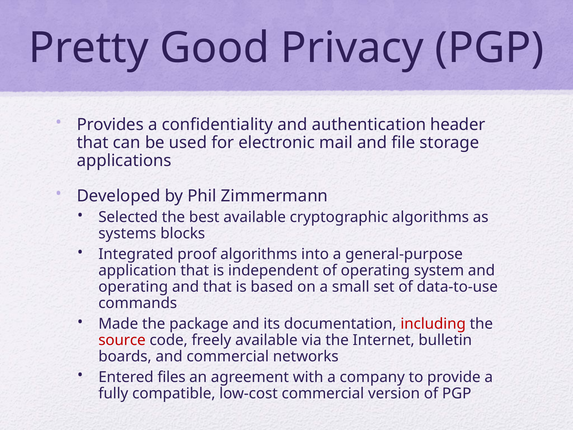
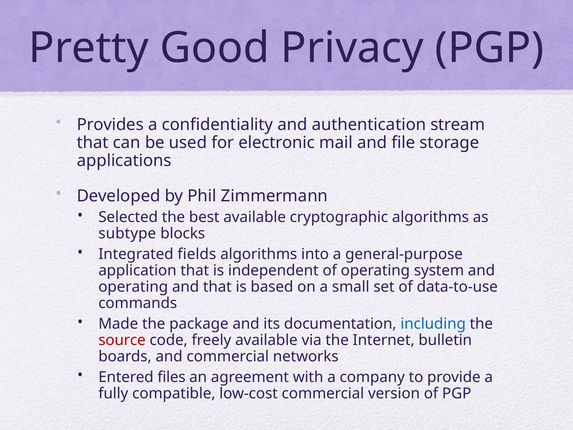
header: header -> stream (458, 124)
systems: systems -> subtype (127, 233)
proof: proof -> fields (197, 254)
including colour: red -> blue (433, 324)
